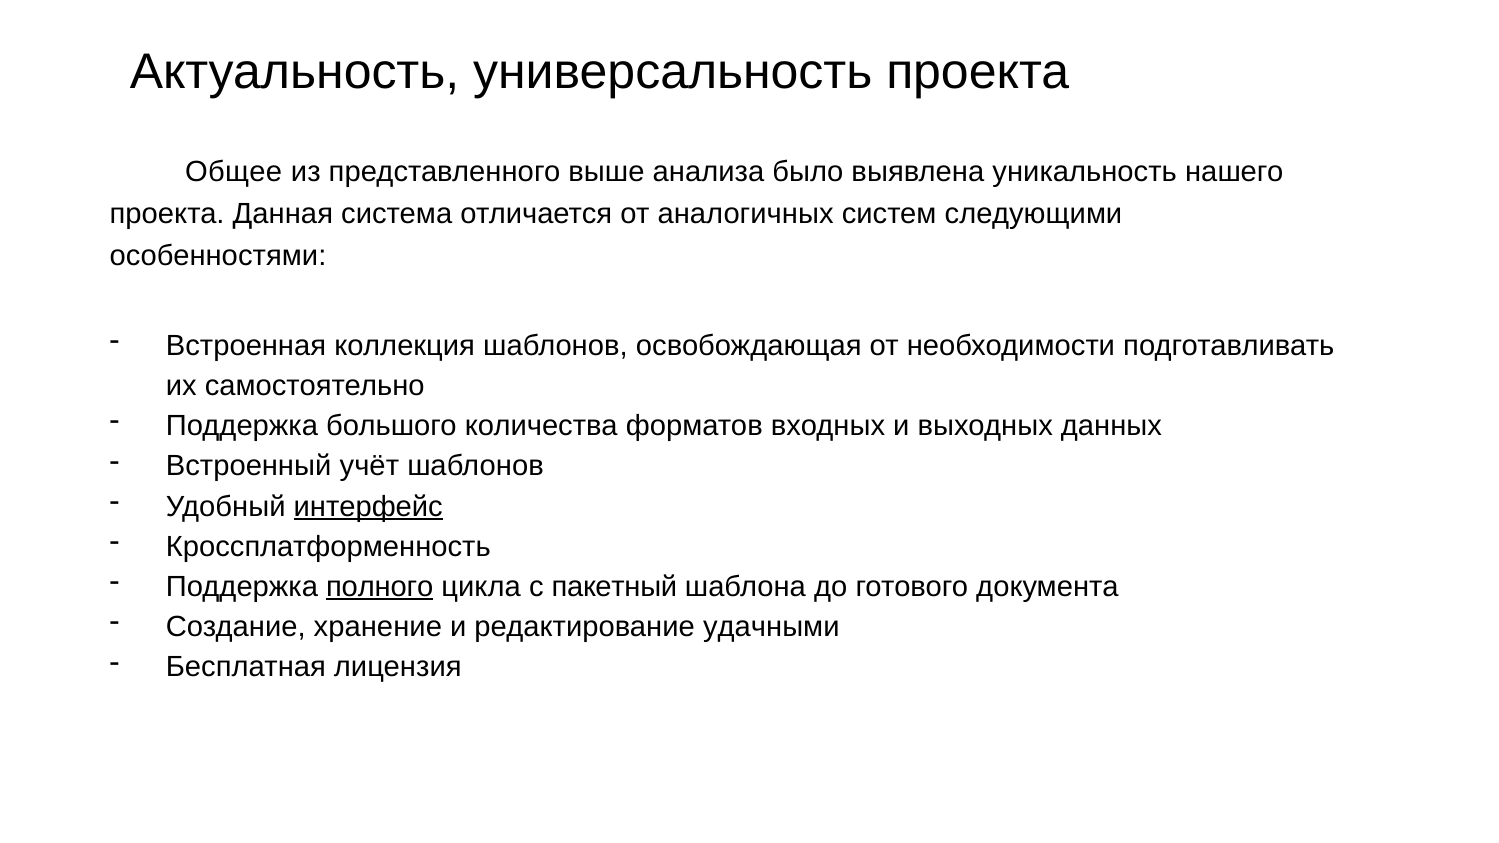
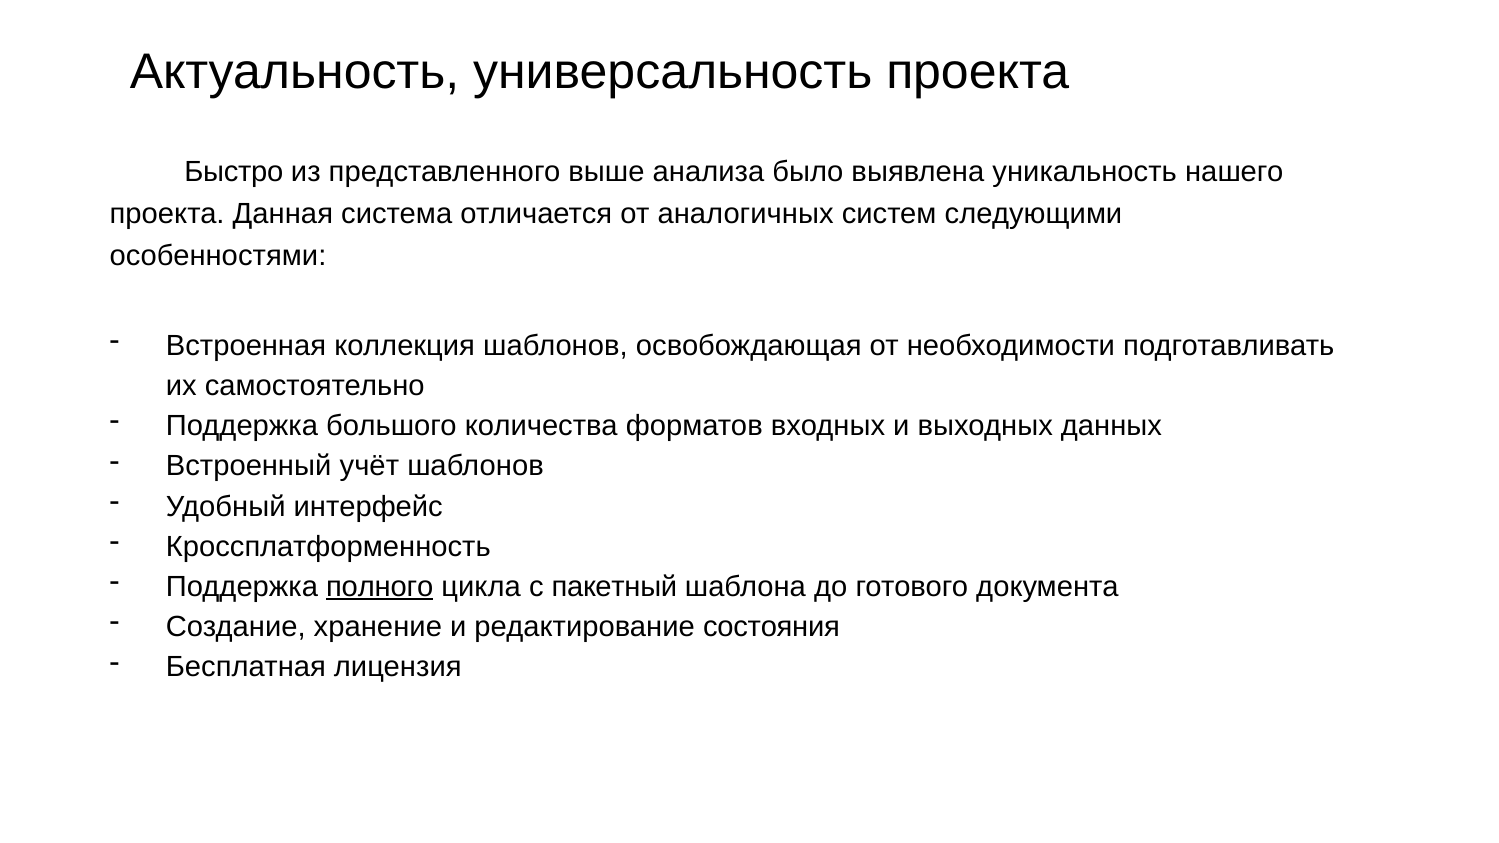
Общее: Общее -> Быстро (234, 172)
интерфейс underline: present -> none (368, 507)
удачными: удачными -> состояния (771, 627)
